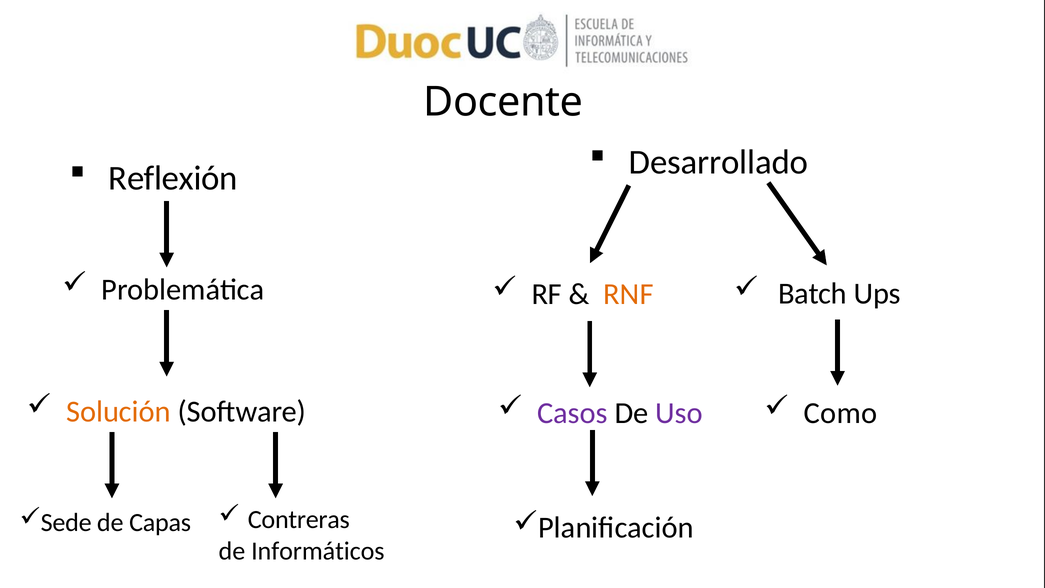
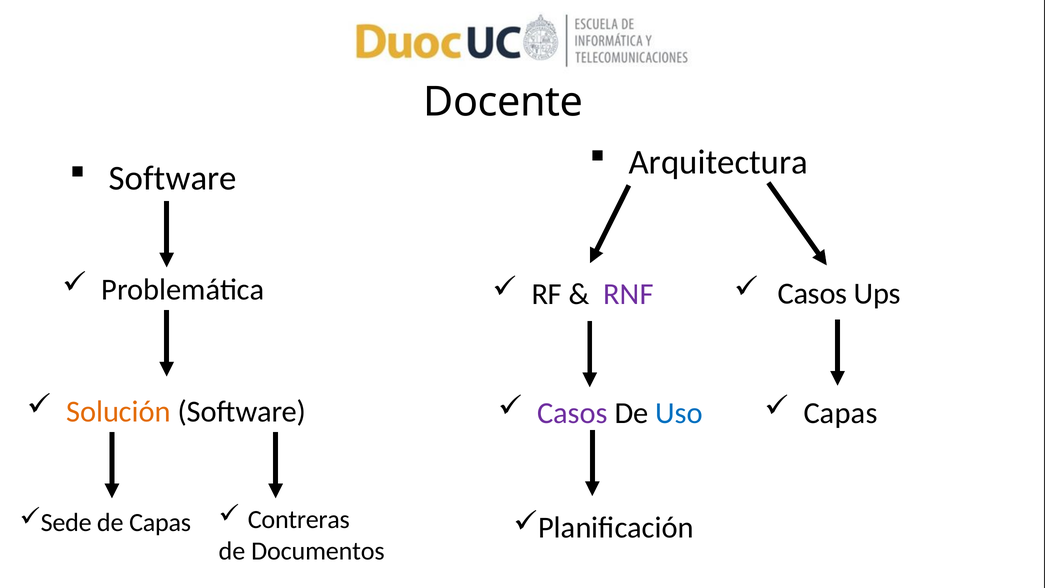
Desarrollado: Desarrollado -> Arquitectura (718, 162)
Reflexión: Reflexión -> Software (173, 178)
Batch: Batch -> Casos (812, 294)
RNF colour: orange -> purple (628, 294)
Uso colour: purple -> blue (679, 413)
Como: Como -> Capas (841, 413)
Informáticos: Informáticos -> Documentos (318, 551)
